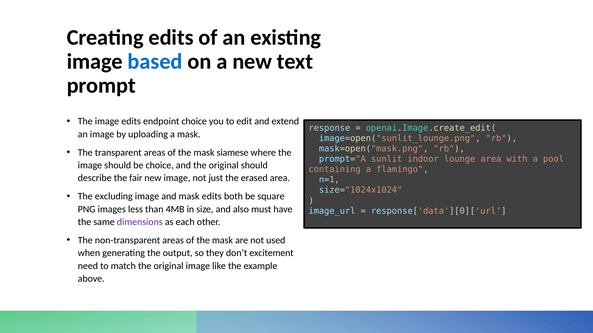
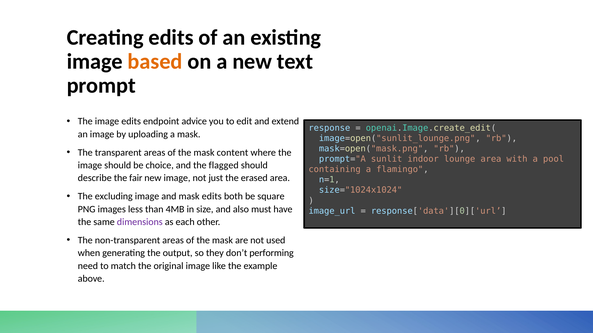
based colour: blue -> orange (155, 62)
endpoint choice: choice -> advice (194, 122)
siamese: siamese -> content (232, 153)
and the original: original -> flagged (224, 166)
excitement: excitement -> performing (272, 253)
